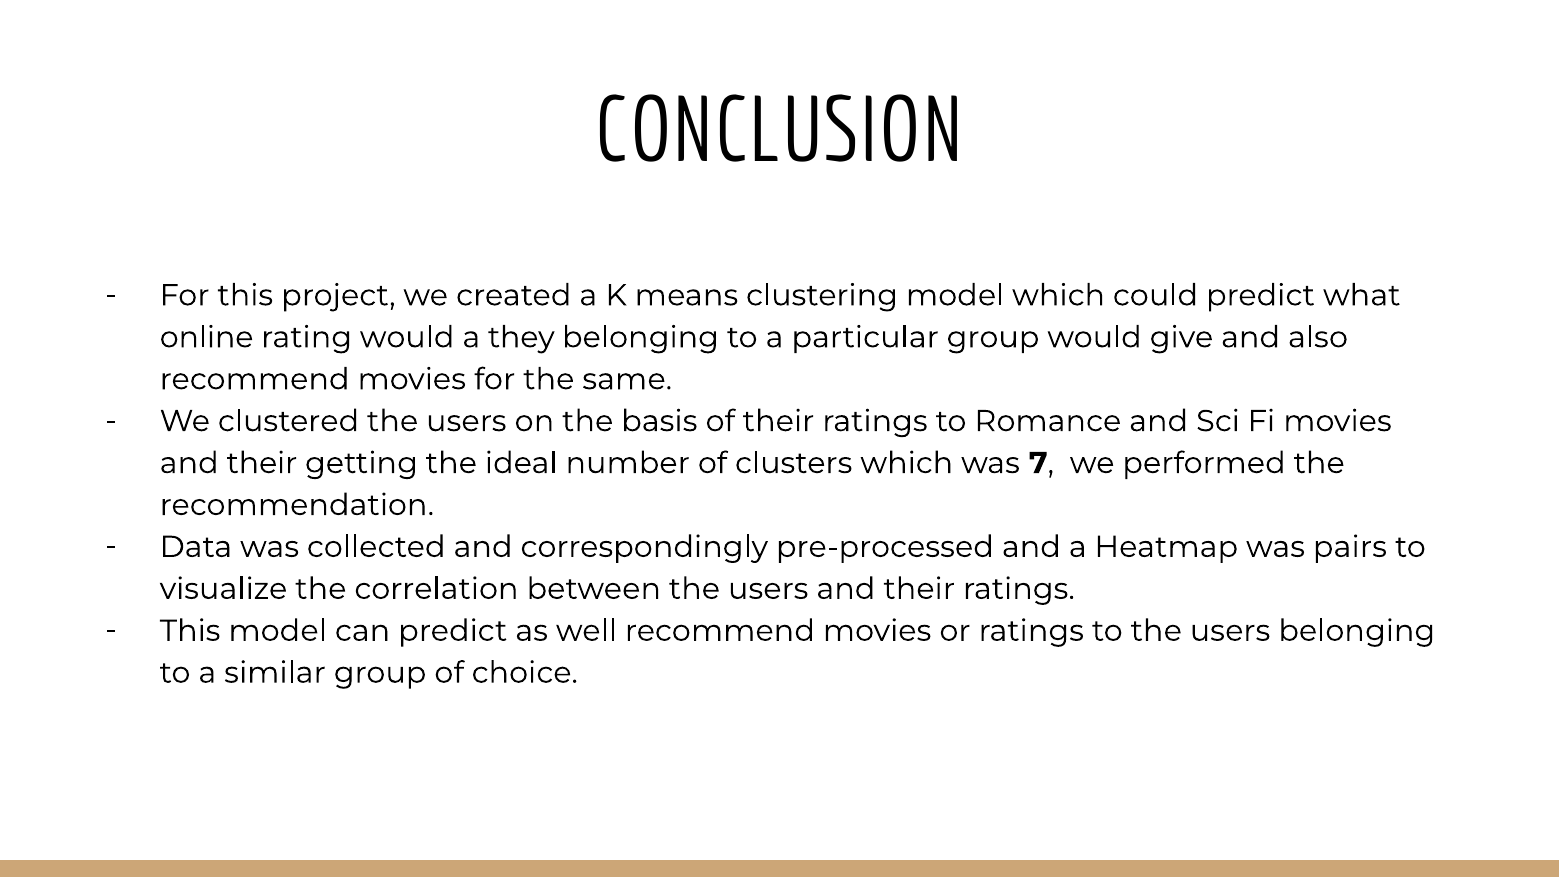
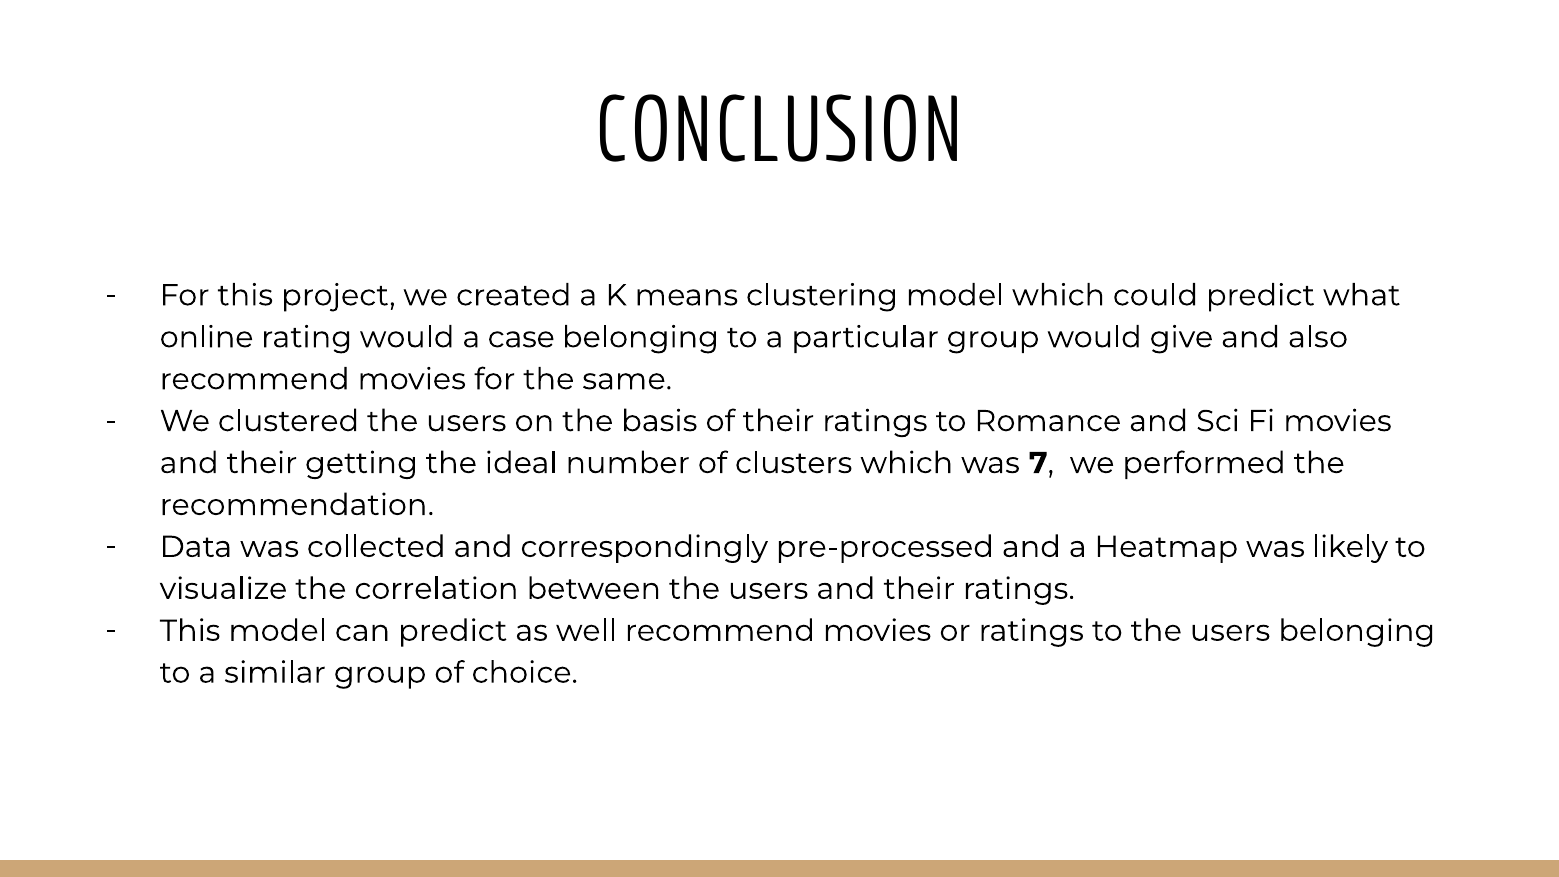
they: they -> case (521, 337)
pairs: pairs -> likely (1350, 547)
